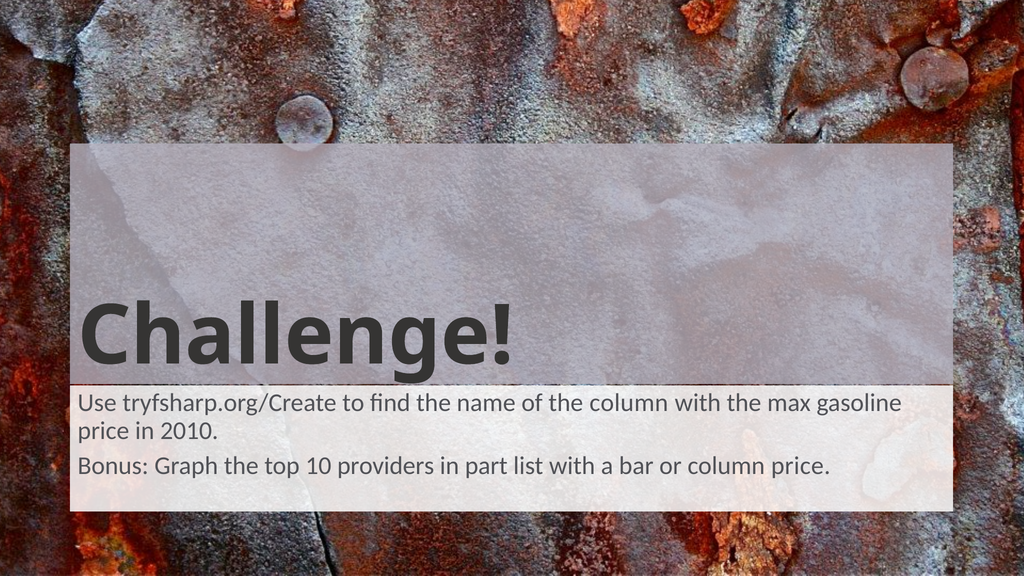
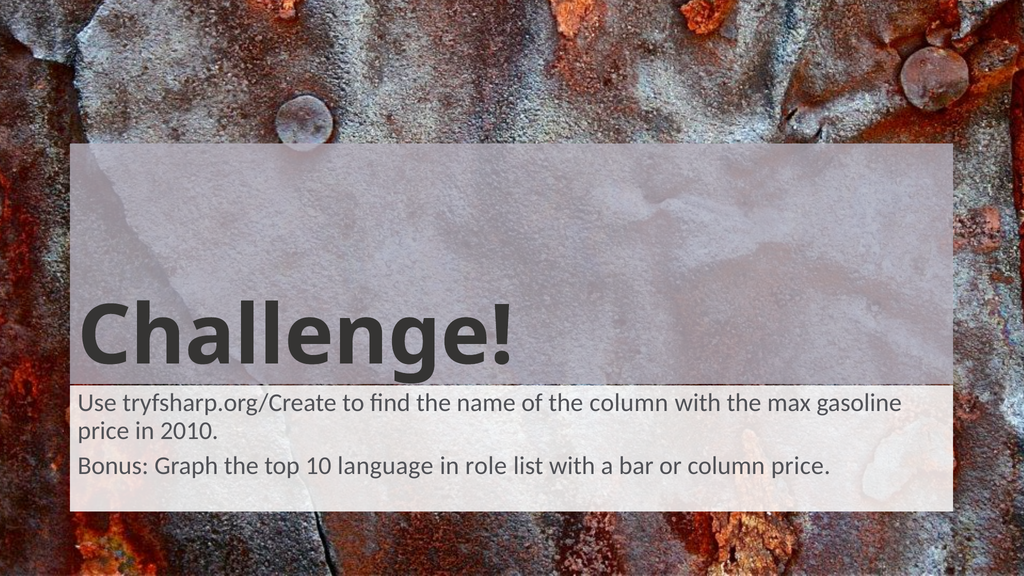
providers: providers -> language (385, 466)
part: part -> role (486, 466)
